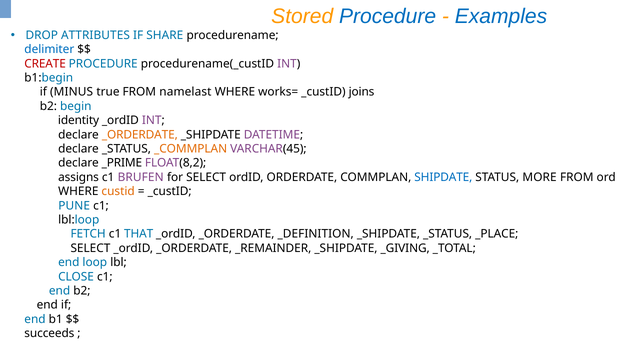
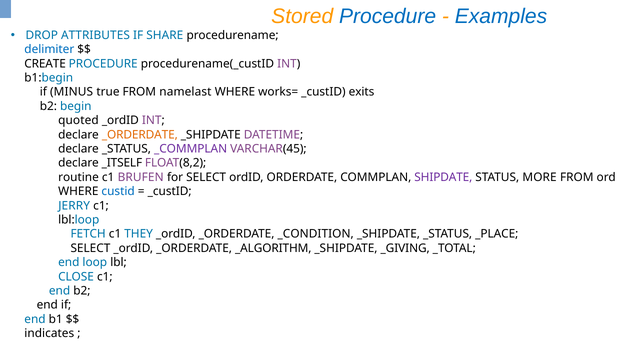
CREATE colour: red -> black (45, 64)
joins: joins -> exits (361, 92)
identity: identity -> quoted (78, 120)
_COMMPLAN colour: orange -> purple (191, 149)
_PRIME: _PRIME -> _ITSELF (122, 163)
assigns: assigns -> routine (79, 177)
SHIPDATE colour: blue -> purple (443, 177)
custid colour: orange -> blue (118, 191)
PUNE: PUNE -> JERRY (74, 206)
THAT: THAT -> THEY (139, 234)
_DEFINITION: _DEFINITION -> _CONDITION (316, 234)
_REMAINDER: _REMAINDER -> _ALGORITHM (273, 248)
succeeds: succeeds -> indicates (49, 333)
